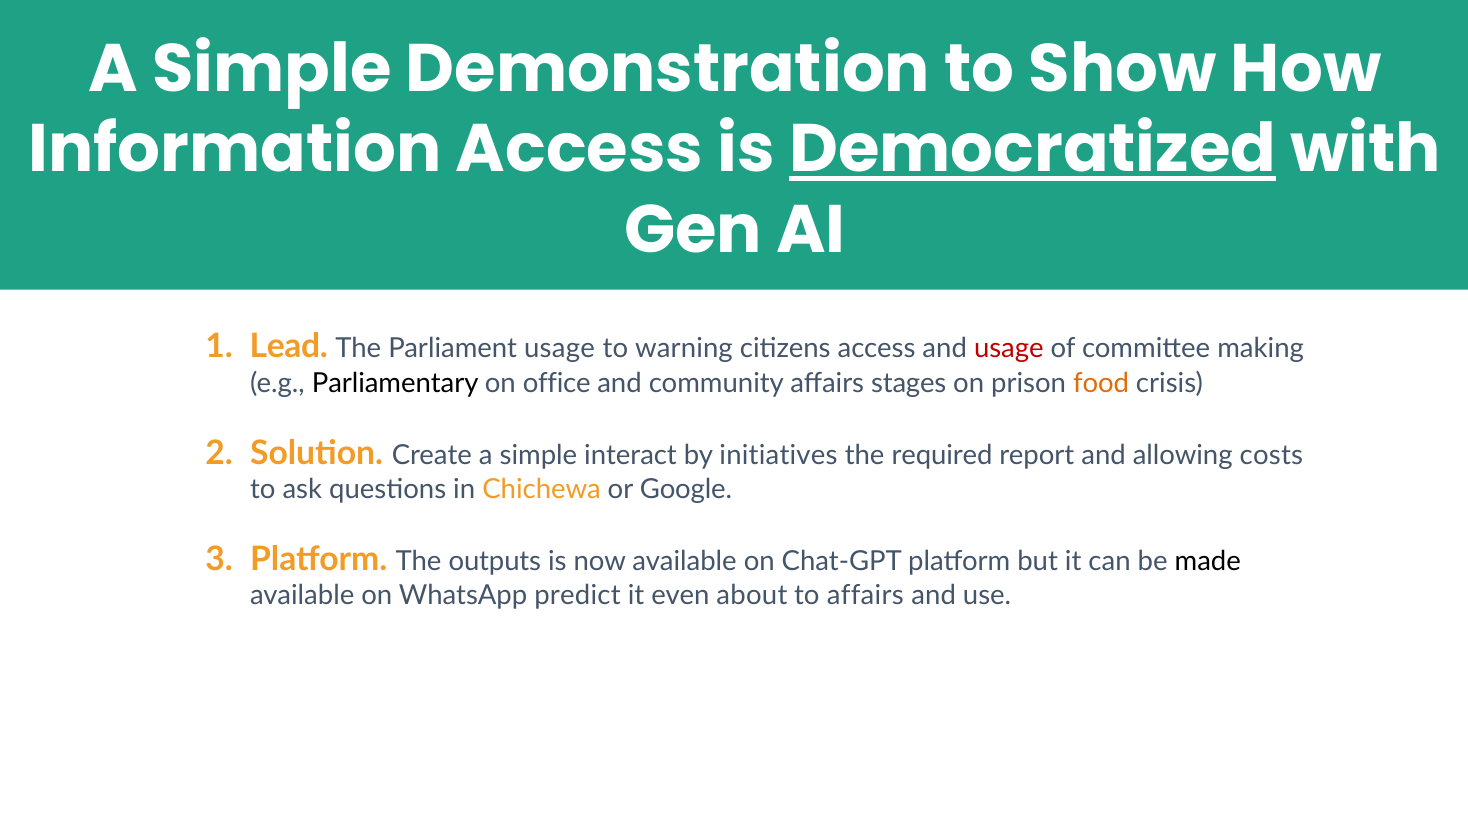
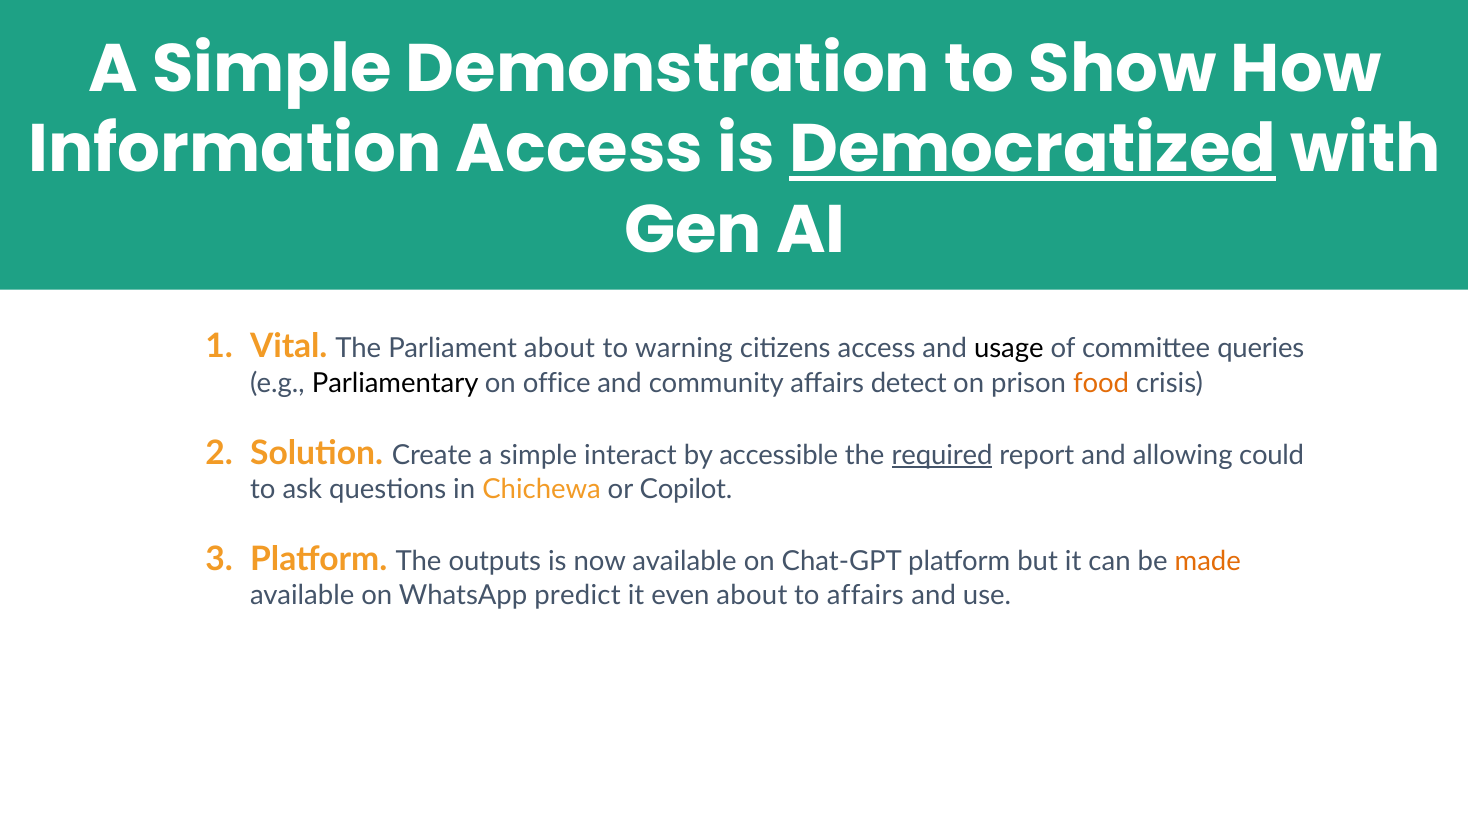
Lead: Lead -> Vital (289, 347)
Parliament usage: usage -> about (559, 349)
usage colour: red -> black (1009, 349)
making: making -> queries (1261, 349)
stages: stages -> detect (909, 383)
initiatives: initiatives -> accessible (779, 455)
required underline: none -> present (942, 455)
costs: costs -> could (1272, 455)
Google: Google -> Copilot (686, 489)
made colour: black -> orange (1208, 562)
